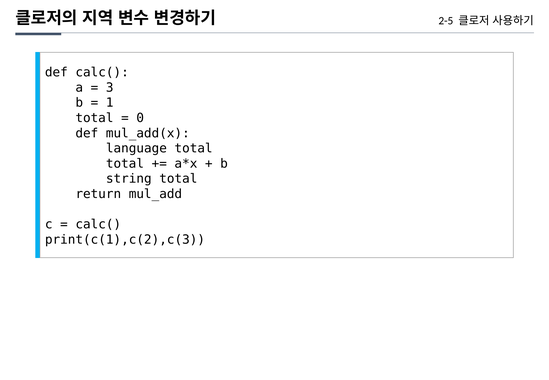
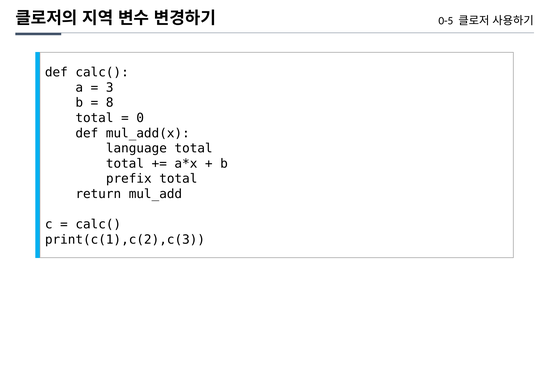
2-5: 2-5 -> 0-5 (446, 21)
1: 1 -> 8 (110, 103)
string: string -> prefix (129, 179)
